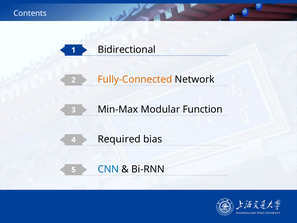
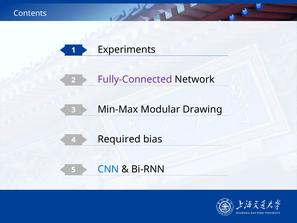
Bidirectional: Bidirectional -> Experiments (127, 49)
Fully-Connected colour: orange -> purple (135, 79)
Function: Function -> Drawing (203, 109)
